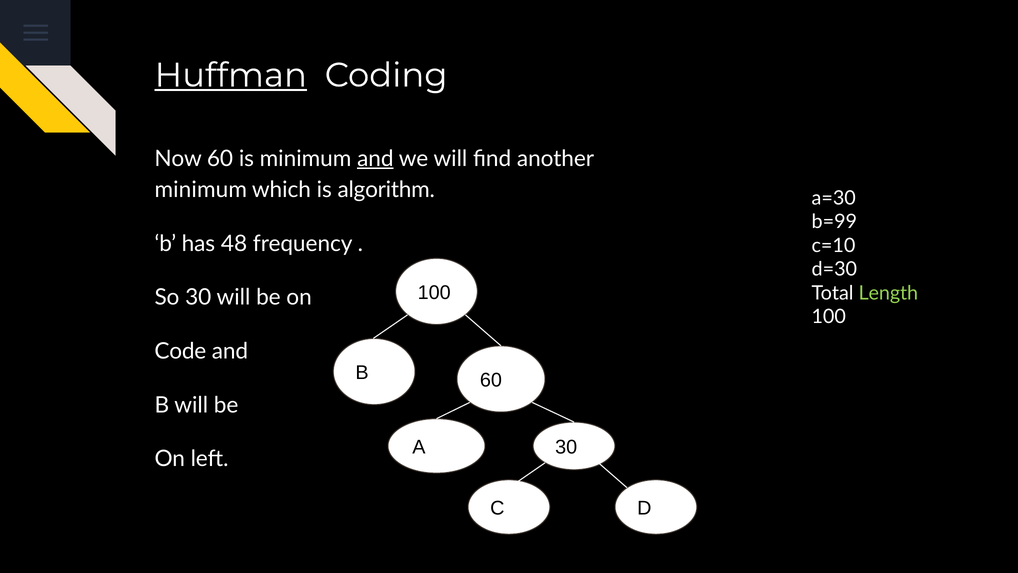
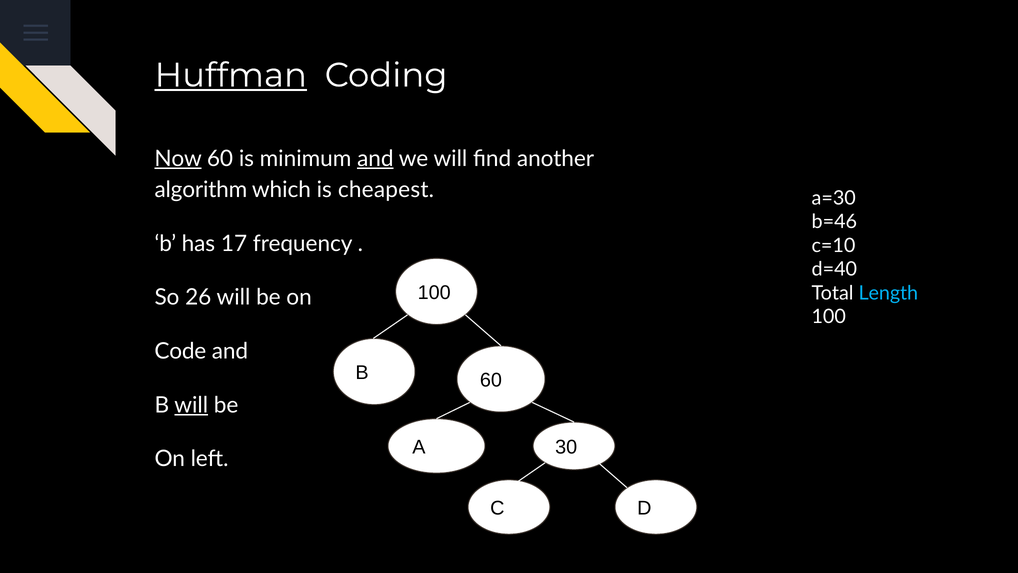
Now underline: none -> present (178, 158)
minimum: minimum -> algorithm (201, 190)
algorithm: algorithm -> cheapest (386, 190)
b=99: b=99 -> b=46 (834, 222)
48: 48 -> 17 (234, 243)
d=30: d=30 -> d=40 (834, 269)
Length colour: light green -> light blue (888, 293)
So 30: 30 -> 26 (198, 297)
will underline: none -> present (191, 405)
